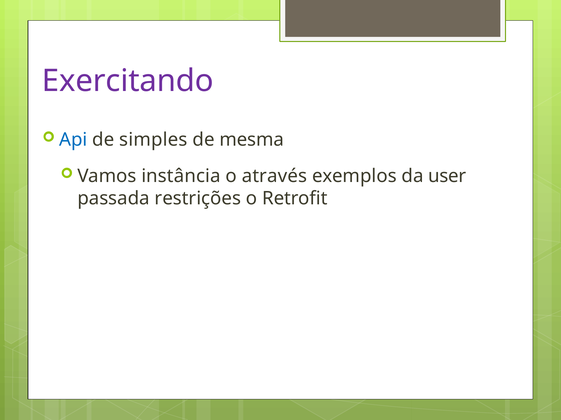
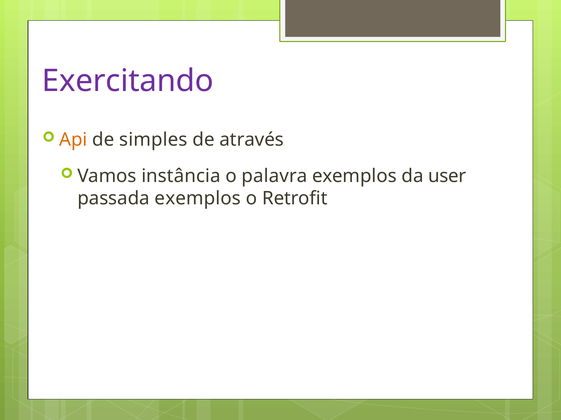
Api colour: blue -> orange (73, 140)
mesma: mesma -> através (252, 140)
através: através -> palavra (275, 176)
passada restrições: restrições -> exemplos (198, 199)
